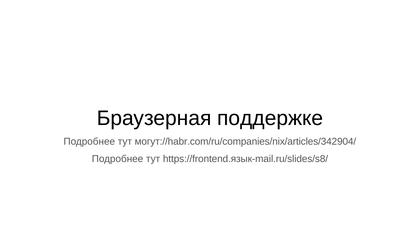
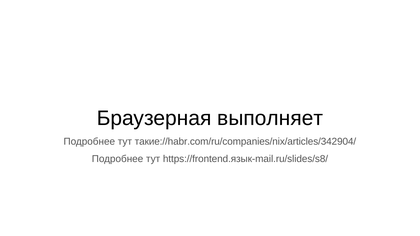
поддержке: поддержке -> выполняет (270, 118)
могут://habr.com/ru/companies/nix/articles/342904/: могут://habr.com/ru/companies/nix/articles/342904/ -> такие://habr.com/ru/companies/nix/articles/342904/ (245, 142)
